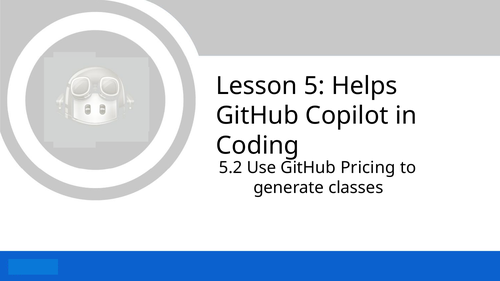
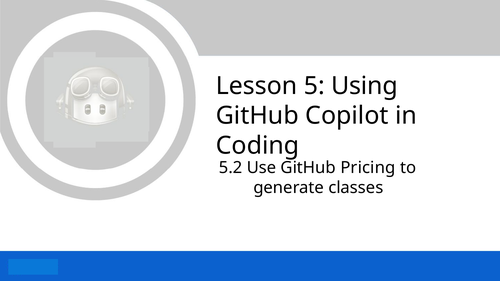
Helps: Helps -> Using (364, 86)
